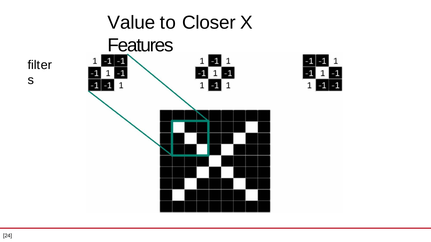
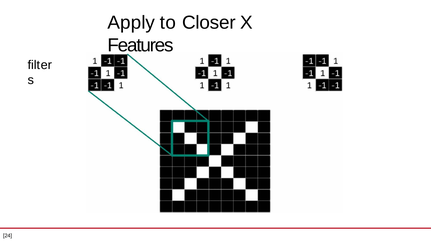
Value: Value -> Apply (131, 23)
